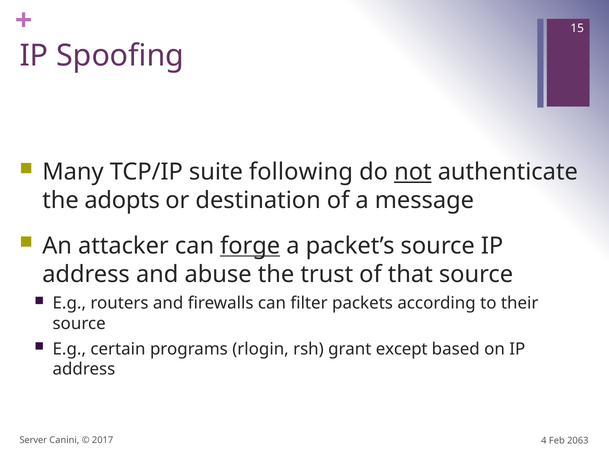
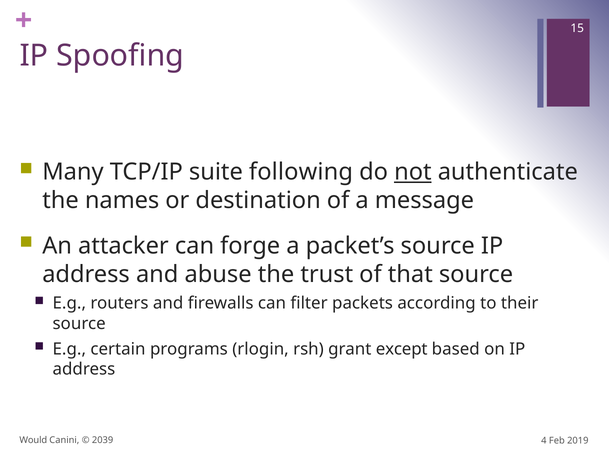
adopts: adopts -> names (122, 200)
forge underline: present -> none (250, 246)
Server: Server -> Would (33, 440)
2017: 2017 -> 2039 (103, 440)
2063: 2063 -> 2019 (578, 441)
